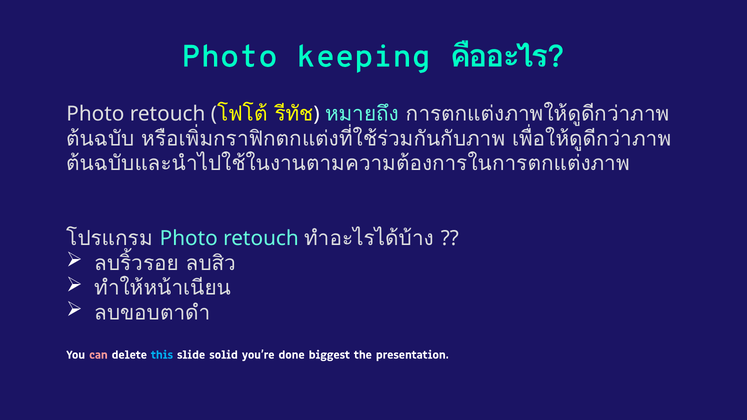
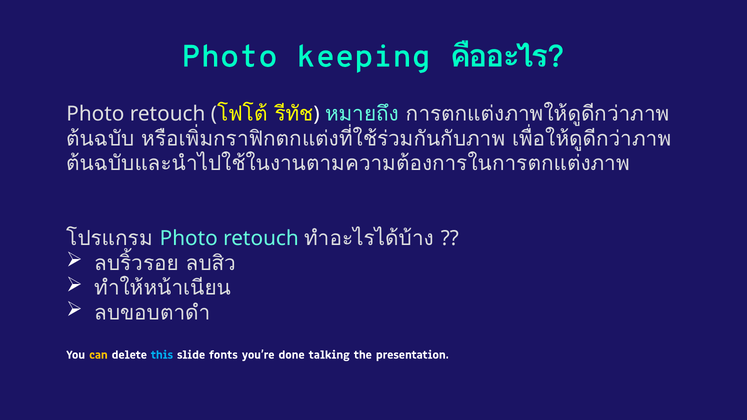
can colour: pink -> yellow (98, 355)
solid: solid -> fonts (223, 355)
biggest: biggest -> talking (329, 355)
